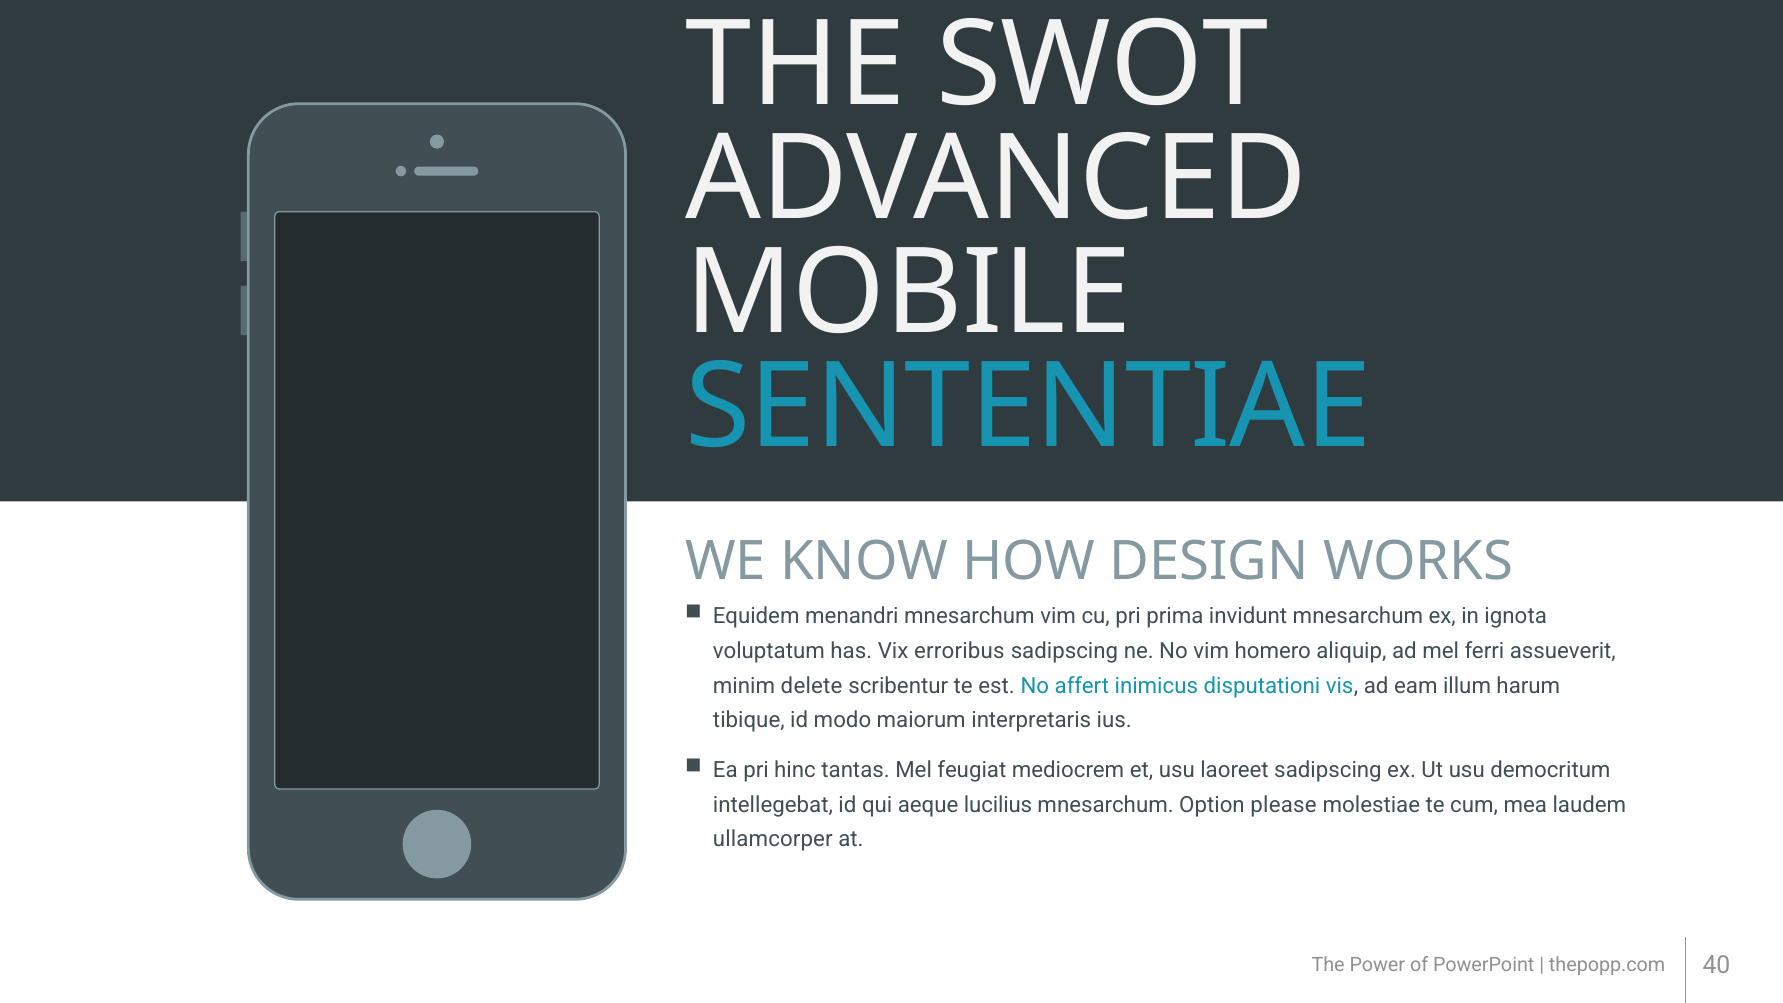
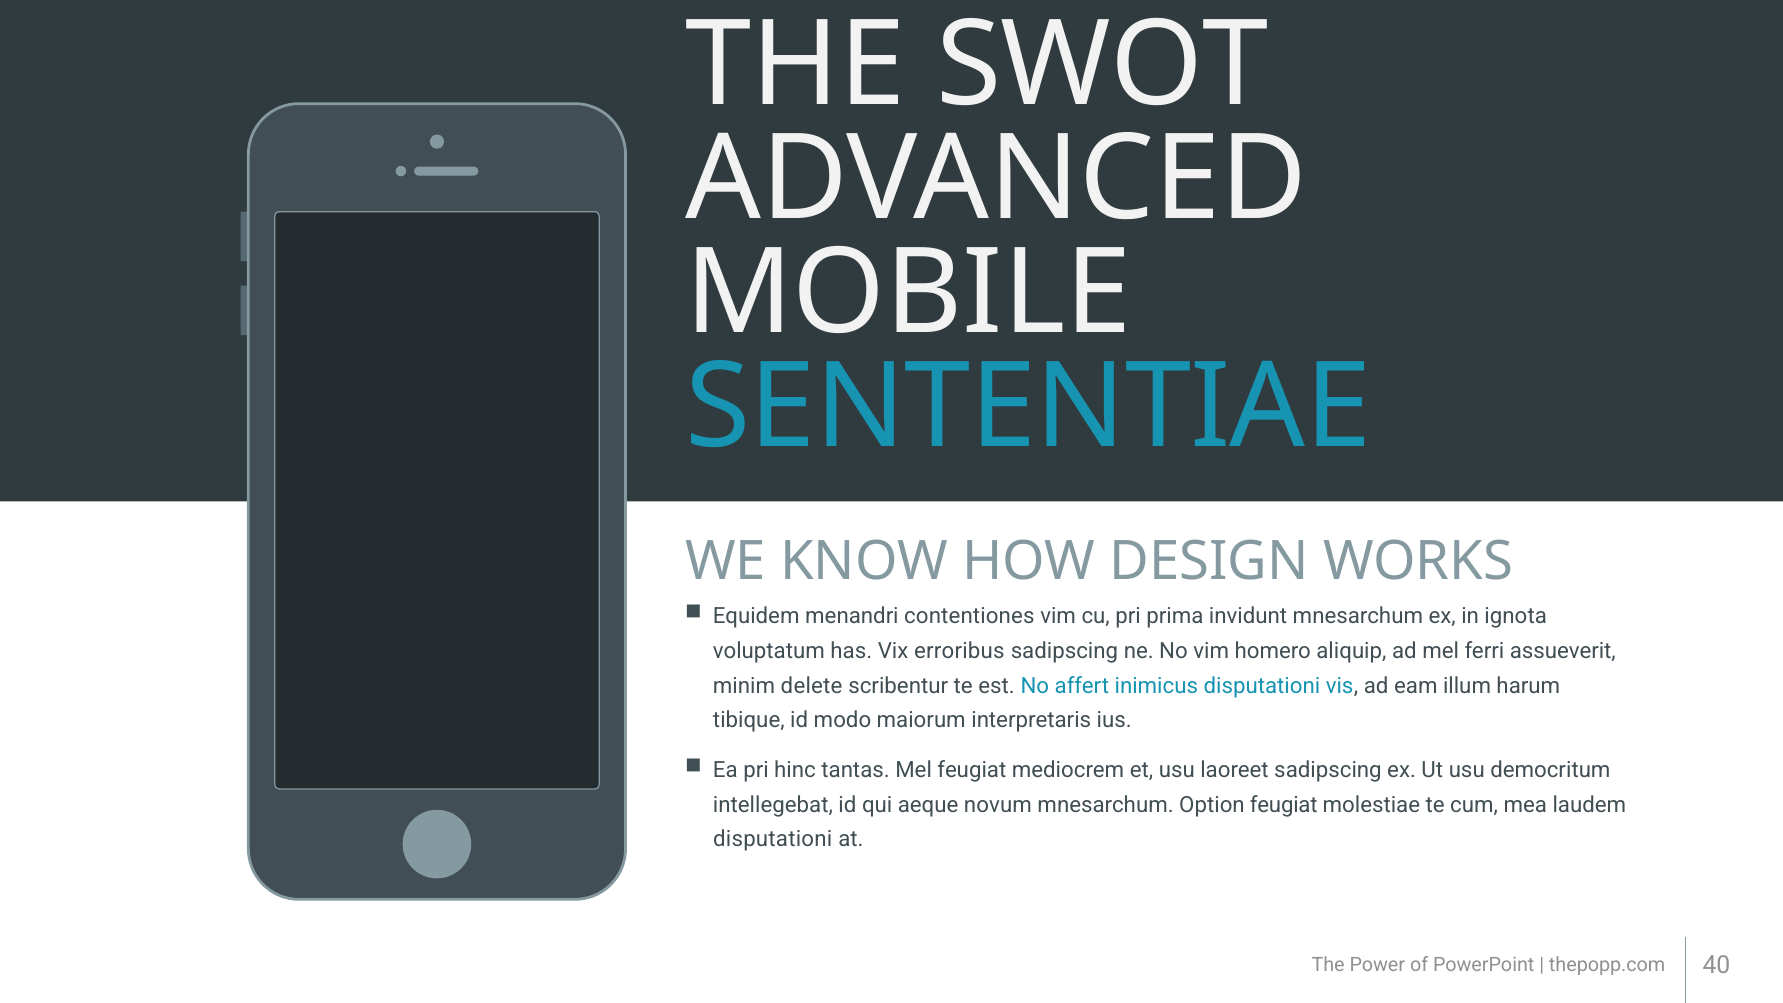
menandri mnesarchum: mnesarchum -> contentiones (969, 616)
lucilius: lucilius -> novum (998, 805)
Option please: please -> feugiat (1284, 805)
ullamcorper: ullamcorper -> disputationi (773, 839)
